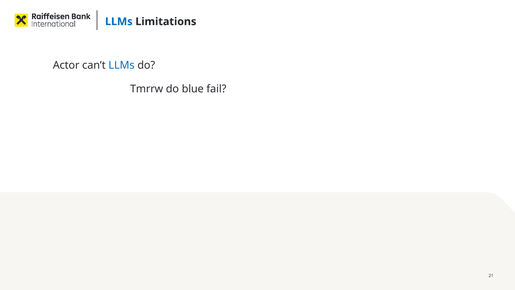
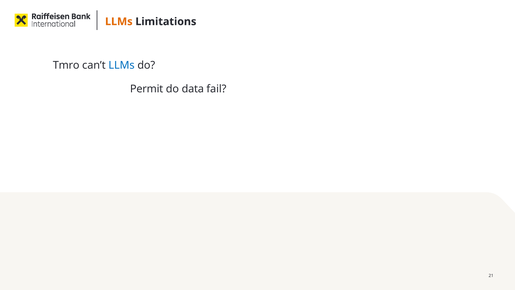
LLMs colour: blue -> orange (119, 22)
Actor: Actor -> Tmro (66, 65)
Tmrrw: Tmrrw -> Permit (147, 89)
blue: blue -> data (193, 89)
